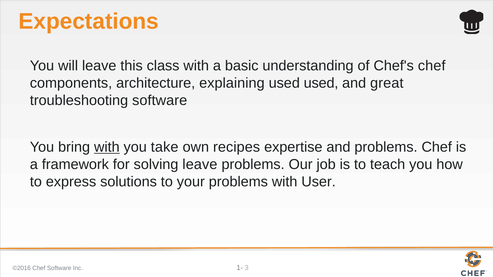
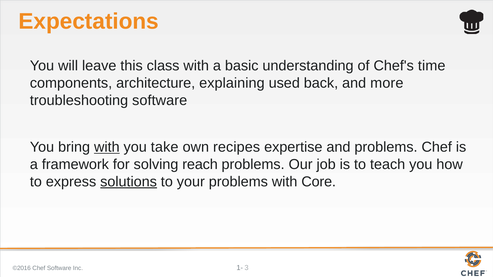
Chef's chef: chef -> time (432, 66)
used used: used -> back (321, 83)
great: great -> more (387, 83)
solving leave: leave -> reach (200, 165)
solutions underline: none -> present (129, 182)
User: User -> Core (319, 182)
